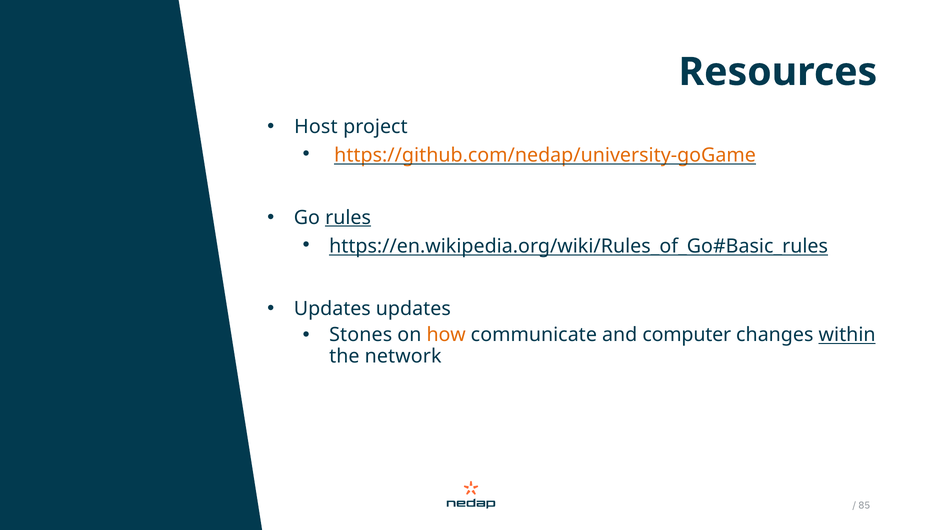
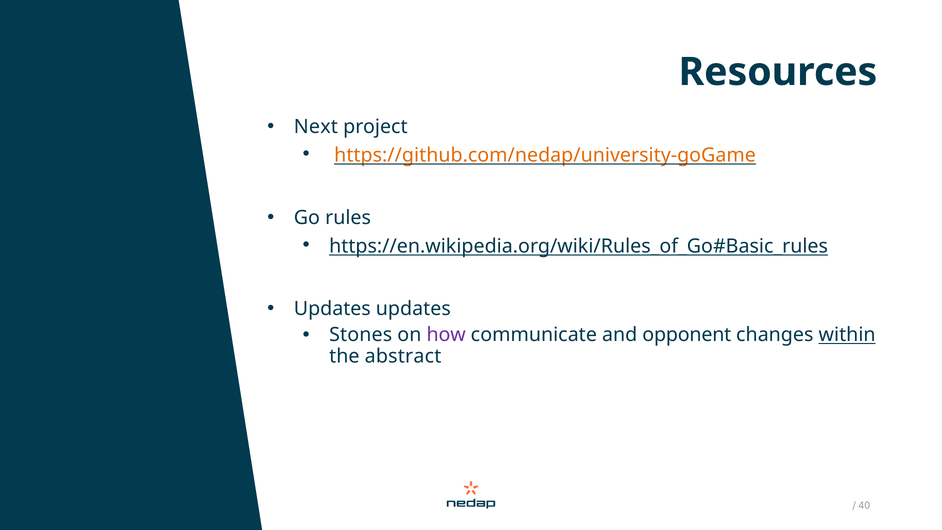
Host: Host -> Next (316, 127)
rules underline: present -> none (348, 218)
how colour: orange -> purple (446, 335)
computer: computer -> opponent (687, 335)
network: network -> abstract (403, 356)
85: 85 -> 40 (864, 505)
